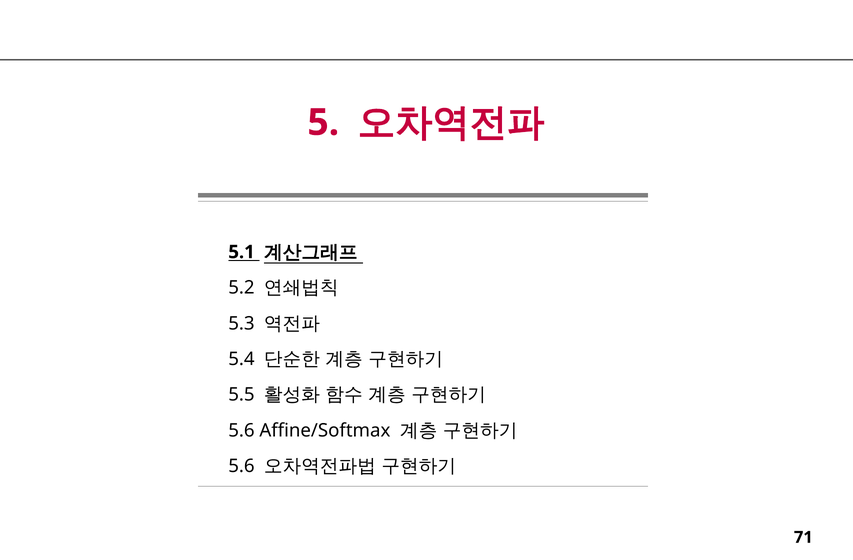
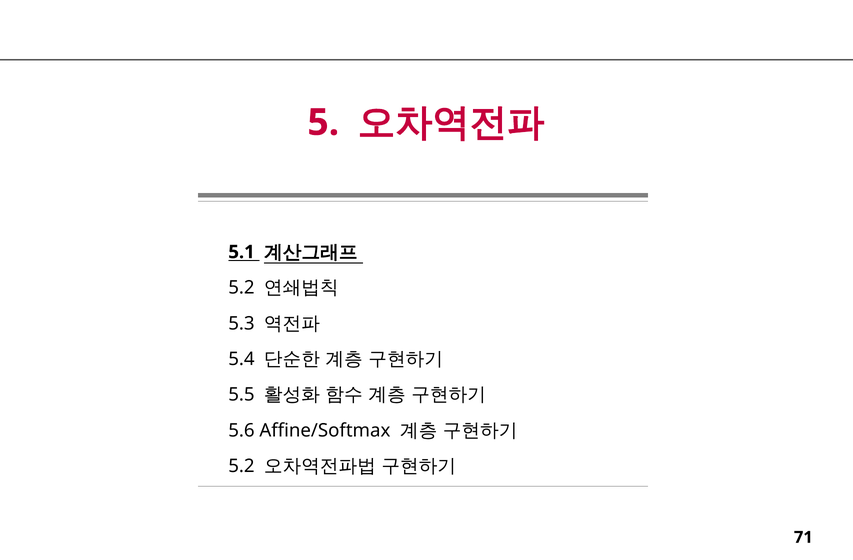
5.6: 5.6 -> 5.2 (241, 466)
